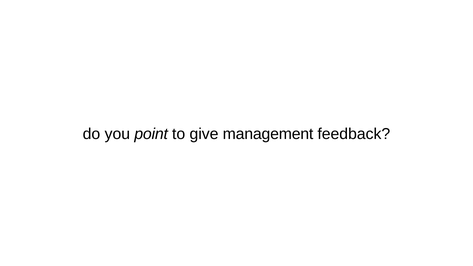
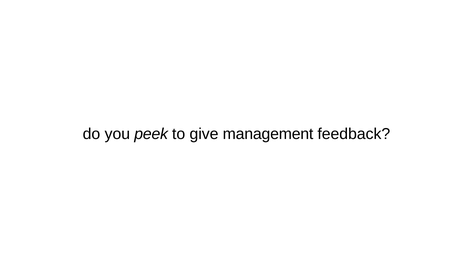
point: point -> peek (151, 134)
